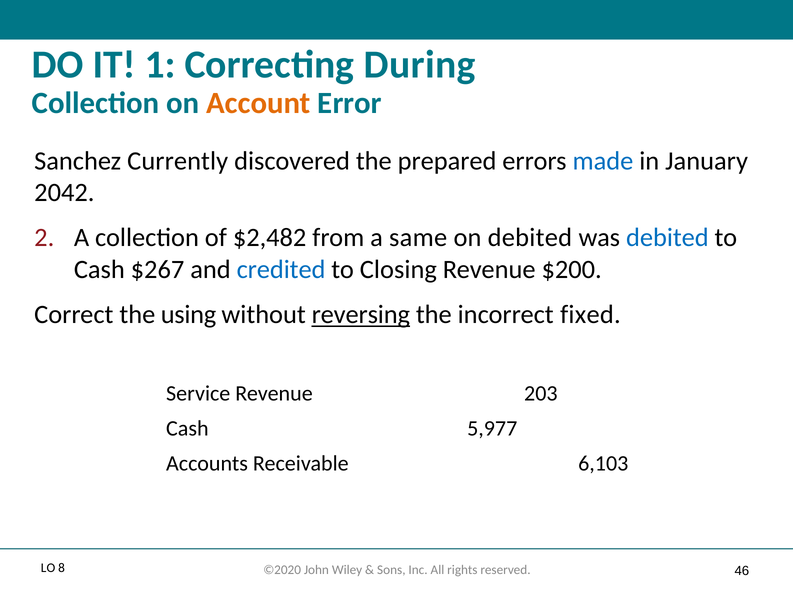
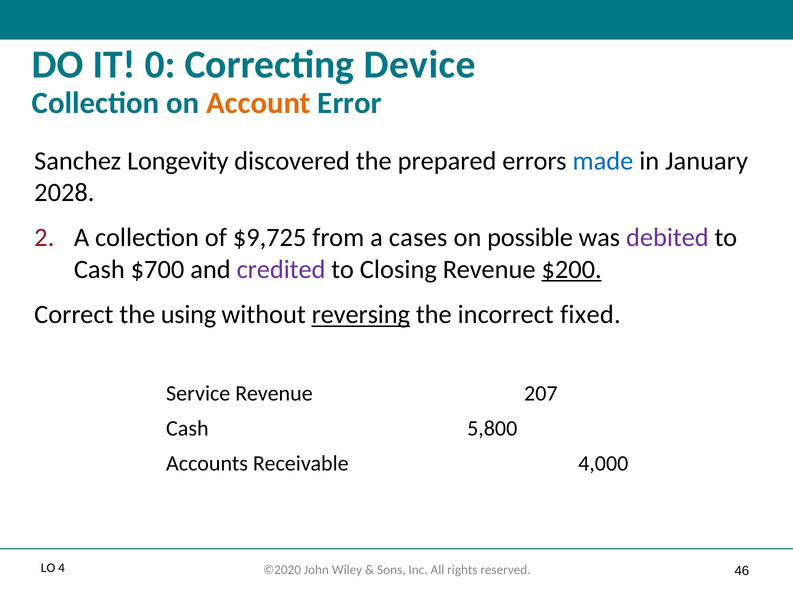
1: 1 -> 0 (160, 65)
During: During -> Device (420, 65)
Currently: Currently -> Longevity (178, 161)
2042: 2042 -> 2028 (64, 192)
$2,482: $2,482 -> $9,725 (270, 238)
same: same -> cases (418, 238)
on debited: debited -> possible (530, 238)
debited colour: blue -> purple (667, 238)
$267: $267 -> $700 (158, 269)
credited colour: blue -> purple (281, 269)
$200 underline: none -> present (572, 269)
203: 203 -> 207 (541, 393)
5,977: 5,977 -> 5,800 (492, 428)
6,103: 6,103 -> 4,000 (603, 463)
8: 8 -> 4 (61, 568)
